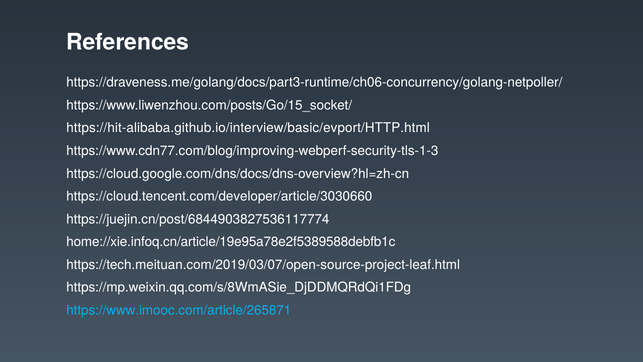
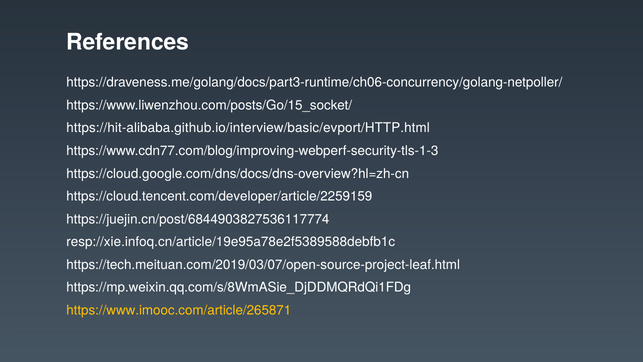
https://cloud.tencent.com/developer/article/3030660: https://cloud.tencent.com/developer/article/3030660 -> https://cloud.tencent.com/developer/article/2259159 (219, 196)
home://xie.infoq.cn/article/19e95a78e2f5389588debfb1c: home://xie.infoq.cn/article/19e95a78e2f5389588debfb1c -> resp://xie.infoq.cn/article/19e95a78e2f5389588debfb1c (231, 242)
https://www.imooc.com/article/265871 colour: light blue -> yellow (179, 310)
